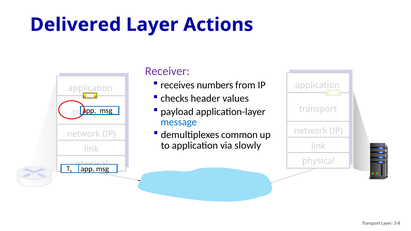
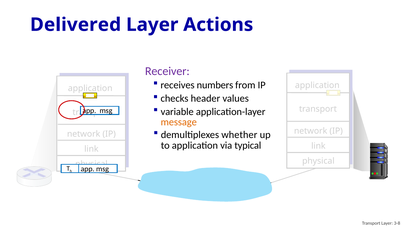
payload: payload -> variable (177, 112)
message colour: blue -> orange (179, 122)
common: common -> whether (239, 135)
slowly: slowly -> typical (248, 145)
